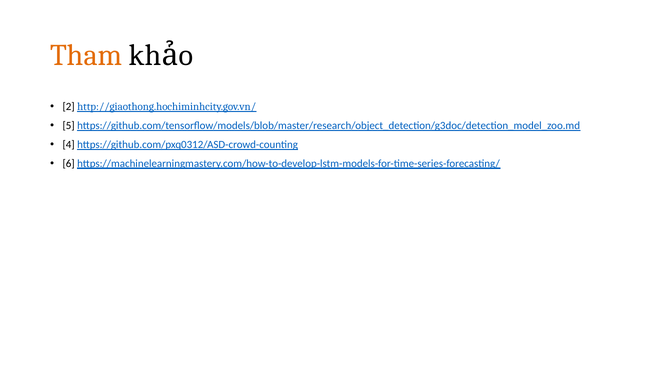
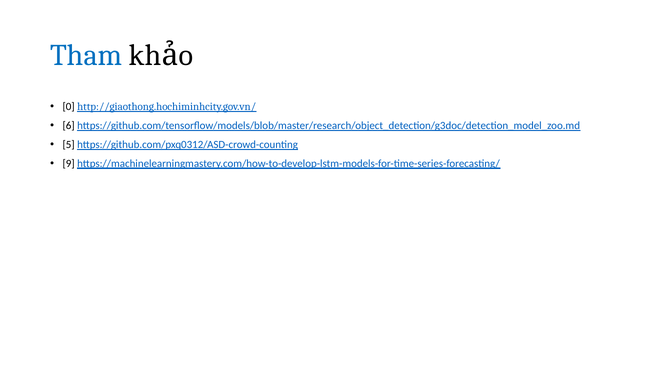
Tham colour: orange -> blue (86, 55)
2: 2 -> 0 (69, 107)
5: 5 -> 6 (69, 126)
4: 4 -> 5 (69, 145)
6: 6 -> 9 (69, 164)
